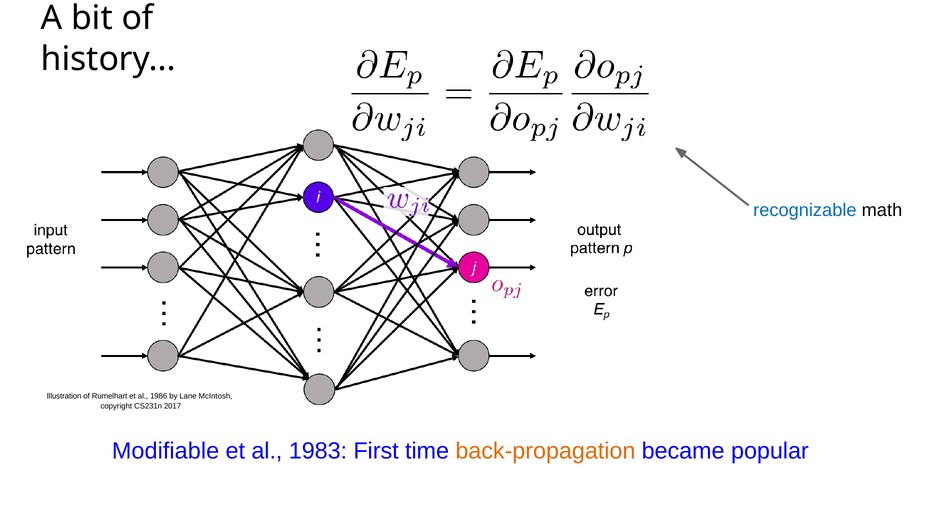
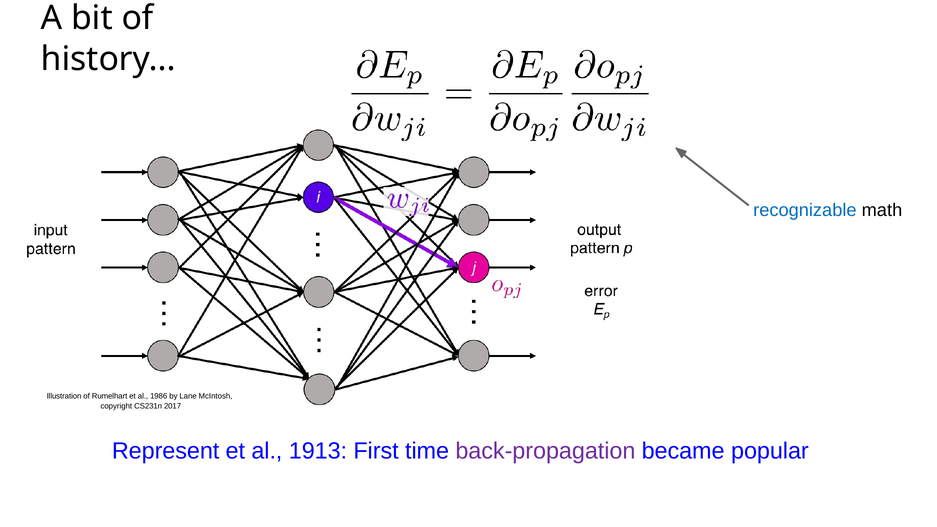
Modifiable: Modifiable -> Represent (166, 451)
1983: 1983 -> 1913 (318, 451)
back-propagation colour: orange -> purple (545, 451)
